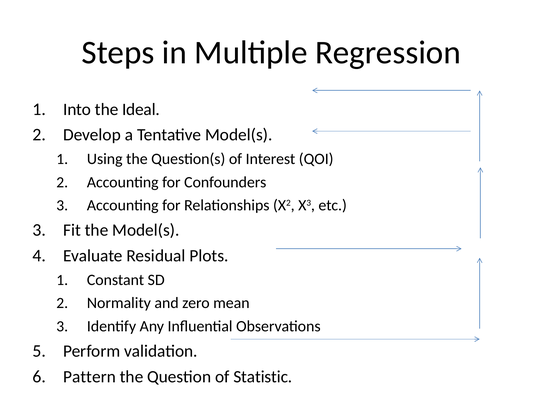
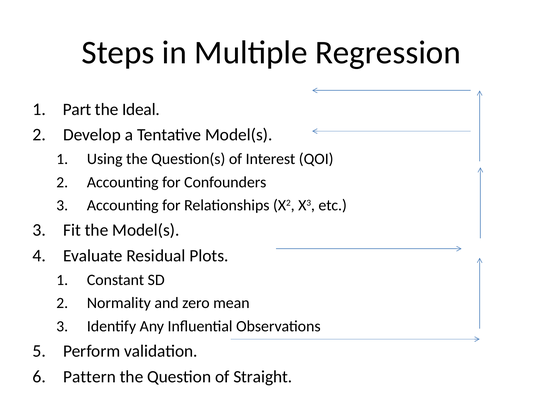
Into: Into -> Part (77, 109)
Statistic: Statistic -> Straight (263, 377)
